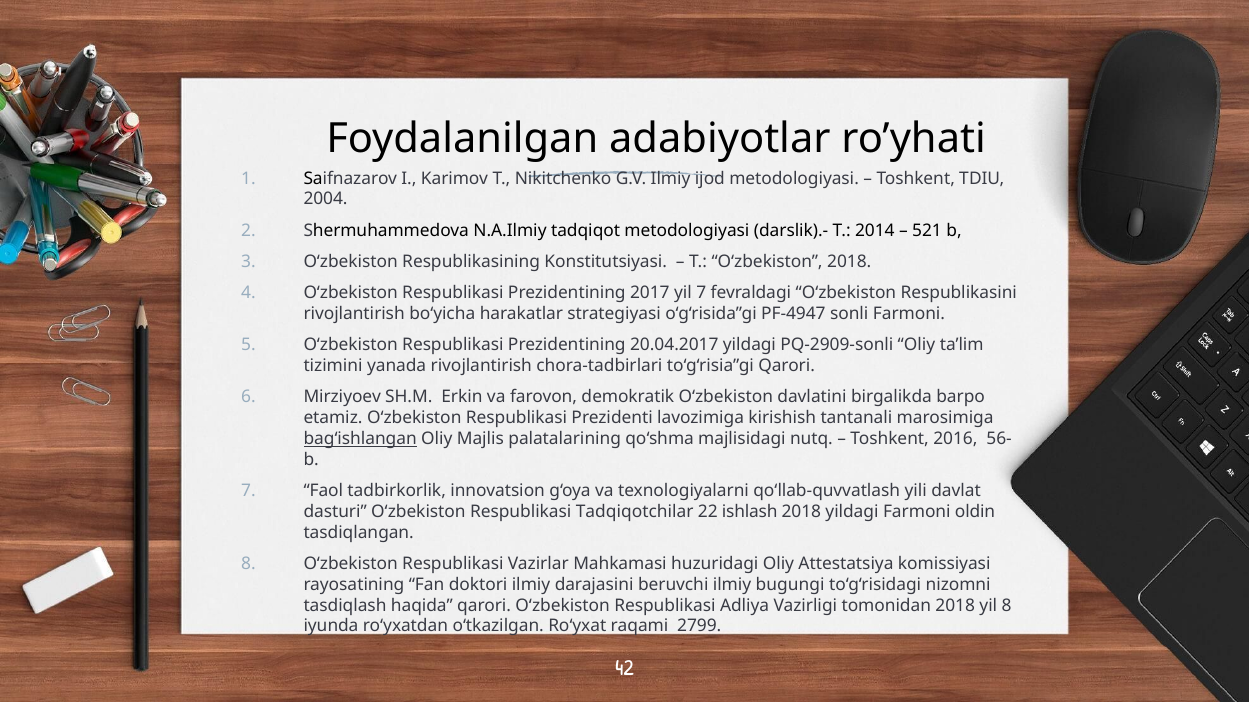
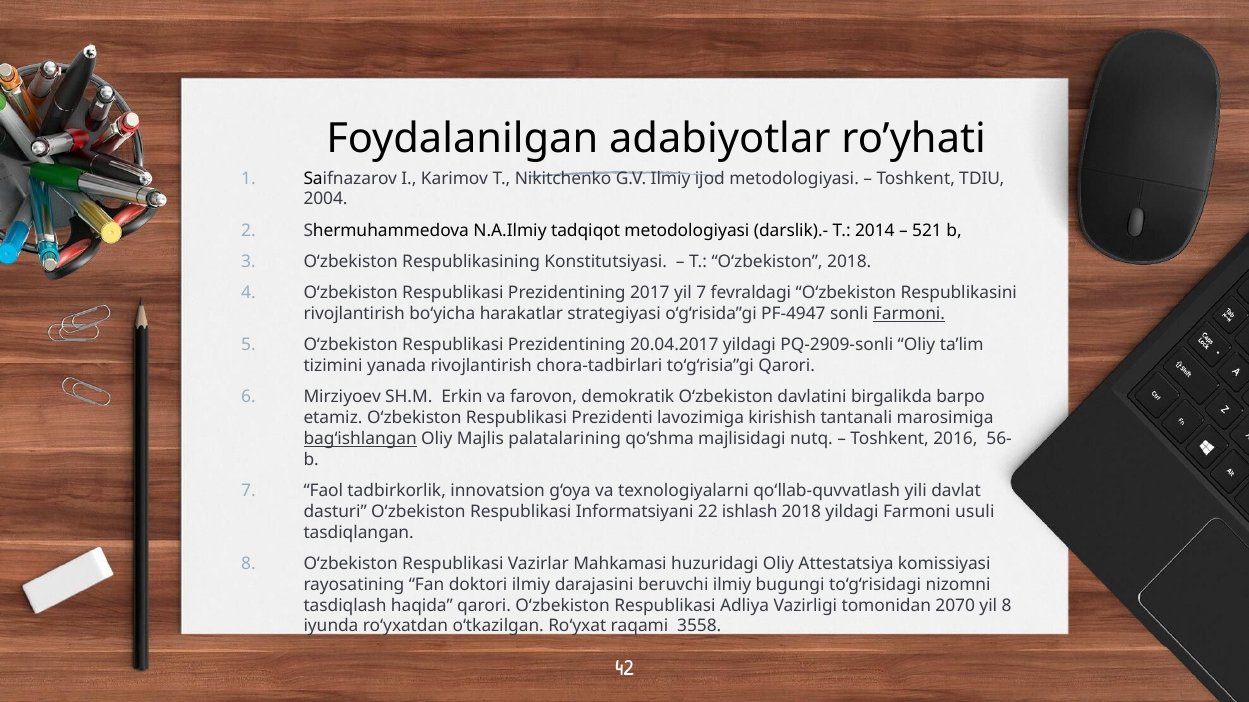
Farmoni underline: none -> present (909, 314)
Tadqiqotchilar: Tadqiqotchilar -> Informatsiyani (635, 512)
oldin: oldin -> usuli (975, 512)
tomonidan 2018: 2018 -> 2070 (955, 606)
2799: 2799 -> 3558 (699, 627)
